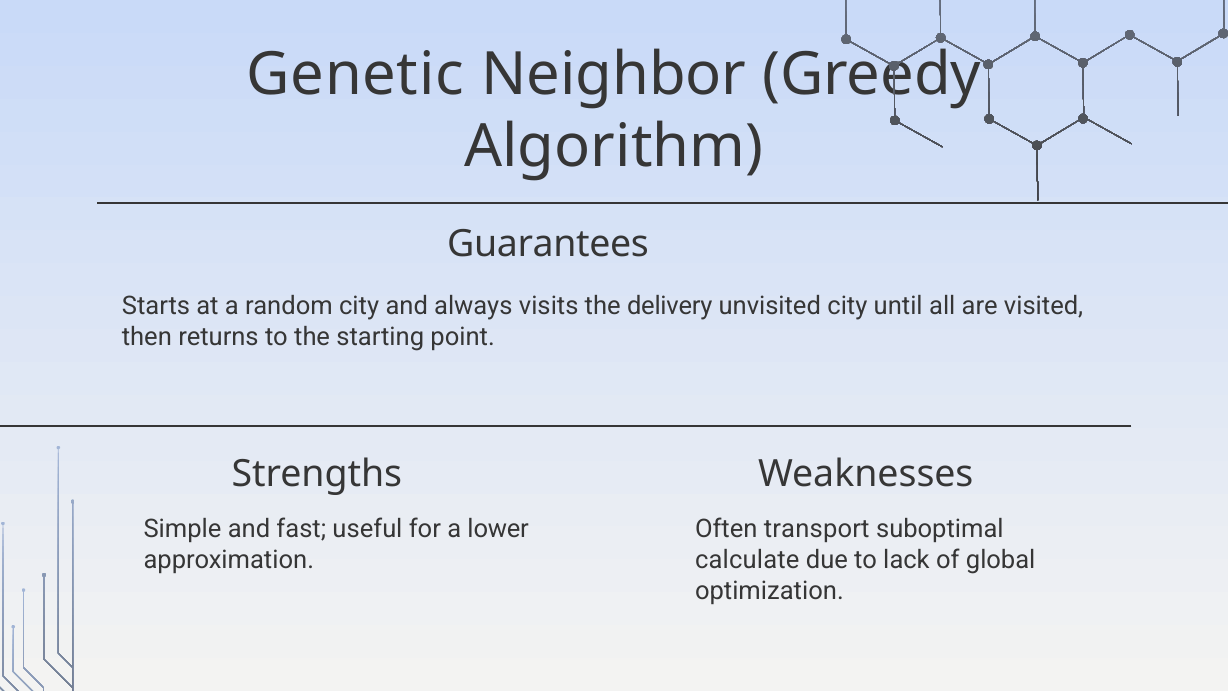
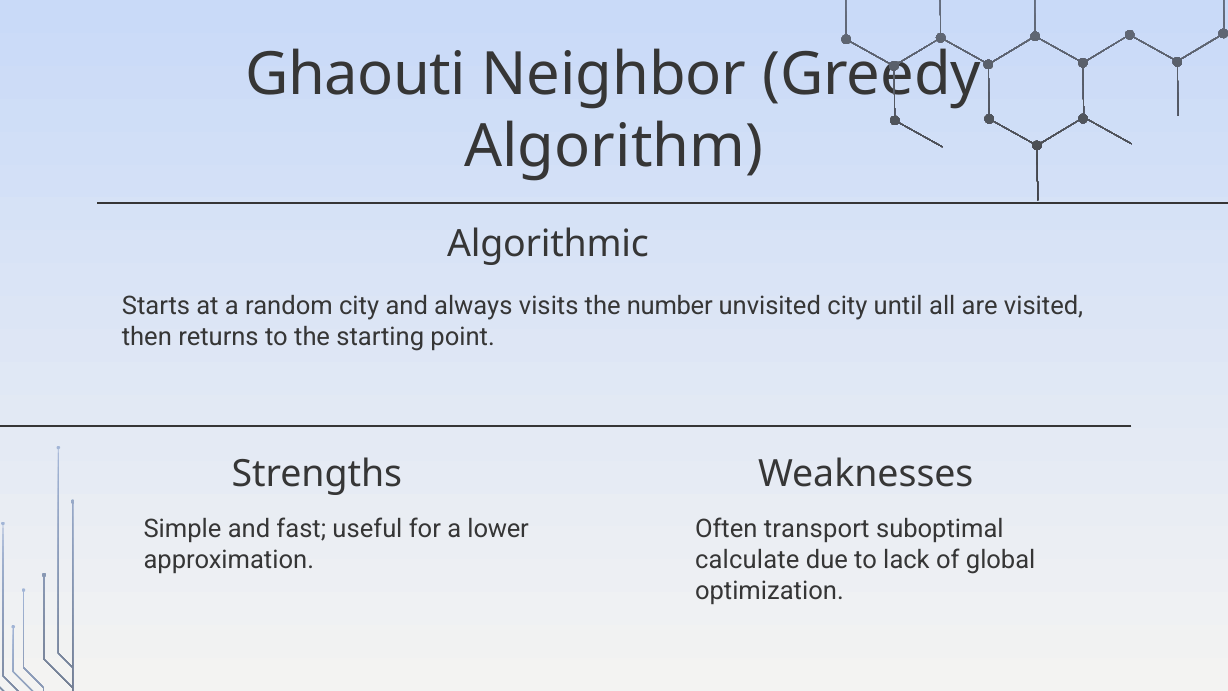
Genetic: Genetic -> Ghaouti (356, 75)
Guarantees: Guarantees -> Algorithmic (548, 244)
delivery: delivery -> number (670, 306)
